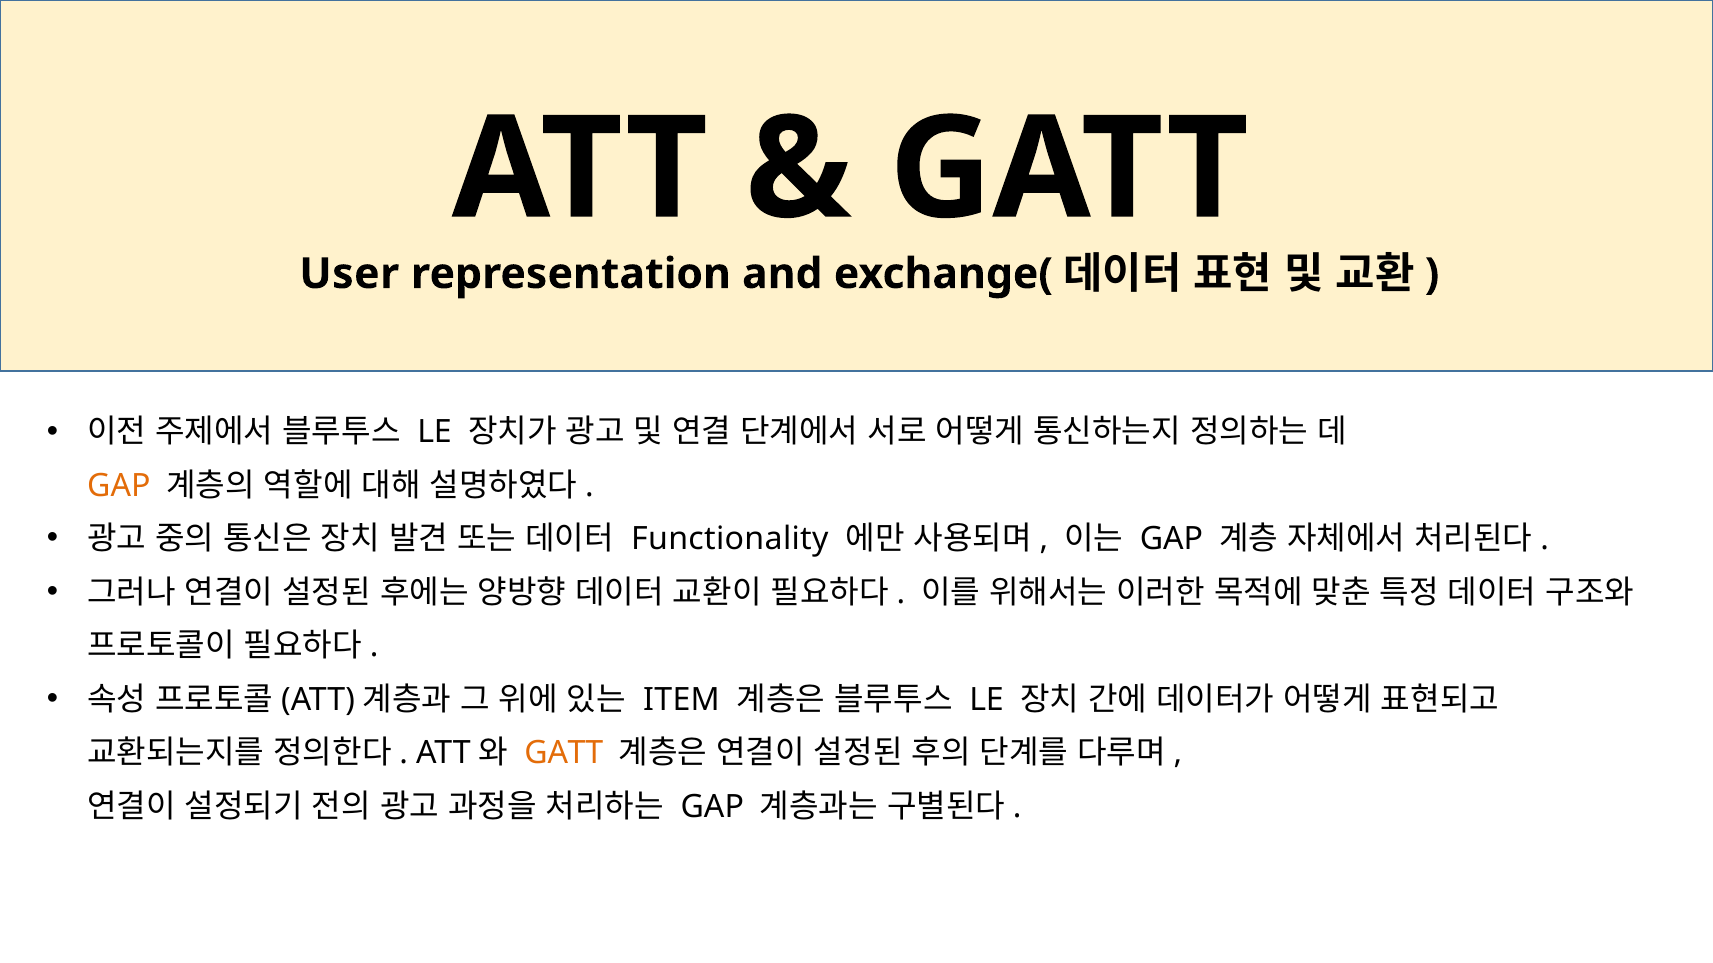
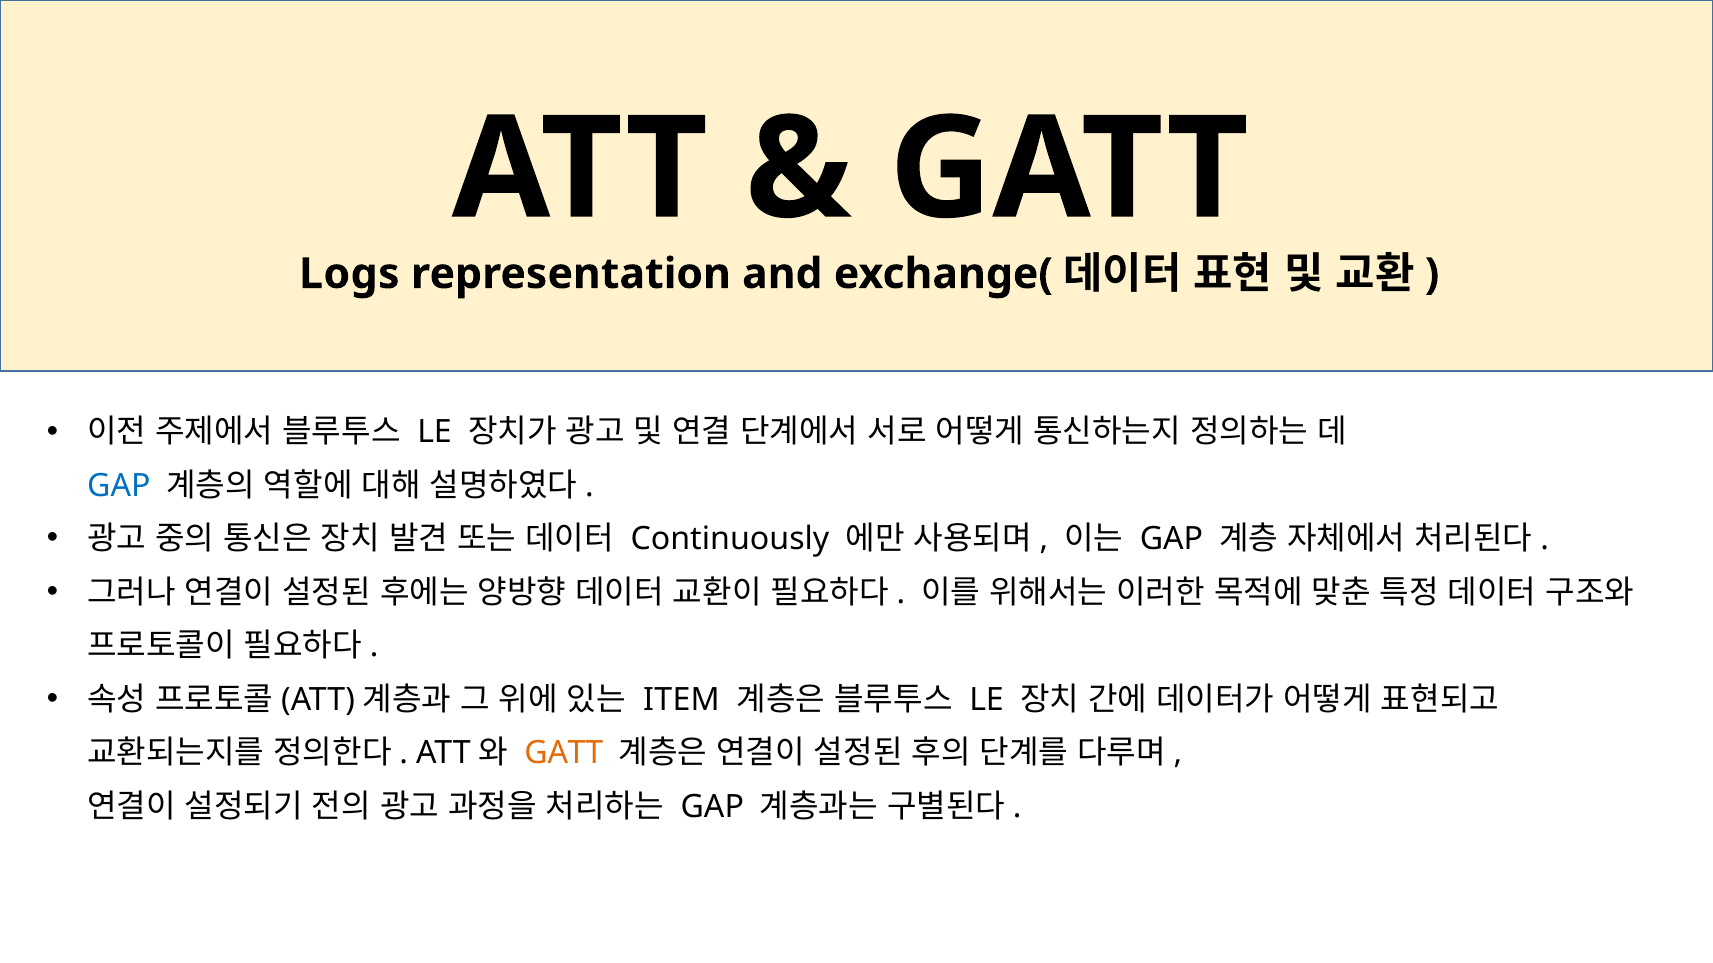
User: User -> Logs (349, 274)
GAP colour: orange -> blue (119, 486)
Functionality: Functionality -> Continuously (730, 539)
